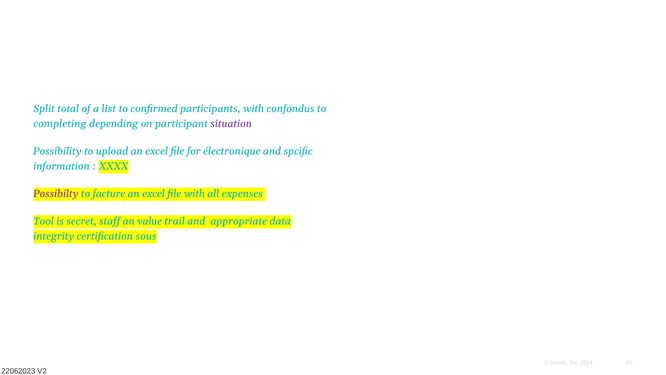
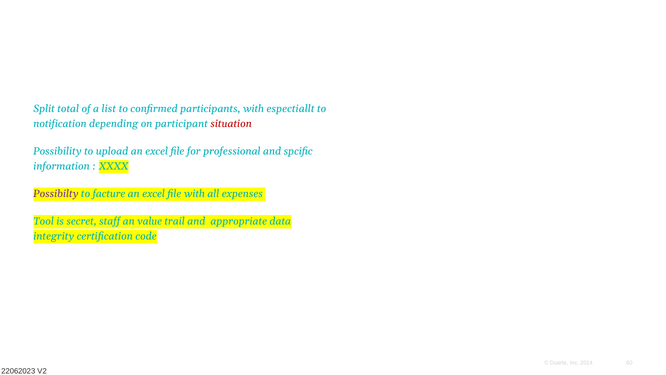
confondus: confondus -> espectiallt (291, 109)
completing: completing -> notification (60, 124)
situation colour: purple -> red (231, 124)
électronique: électronique -> professional (232, 151)
sous: sous -> code (146, 236)
